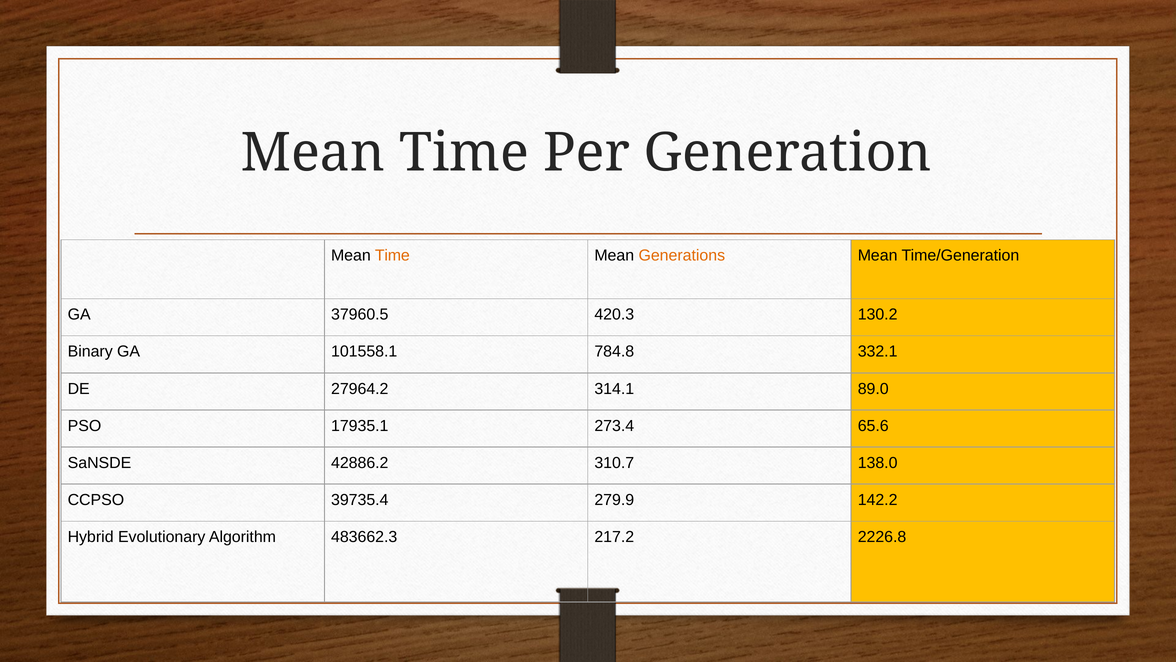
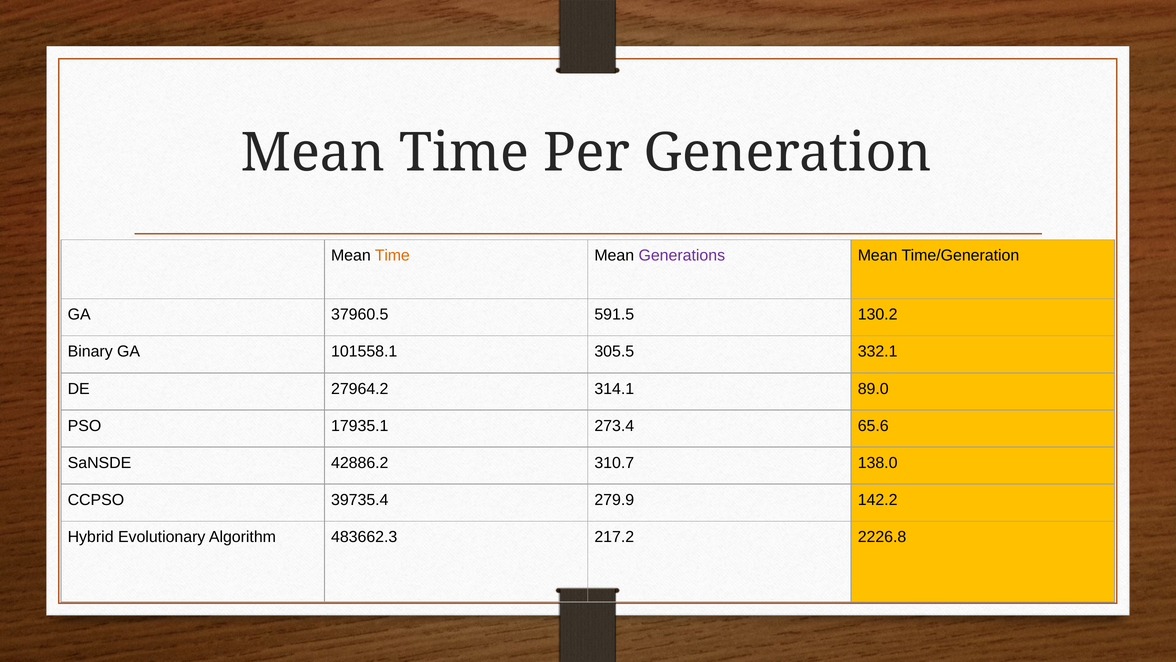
Generations colour: orange -> purple (682, 255)
420.3: 420.3 -> 591.5 (614, 314)
784.8: 784.8 -> 305.5 (614, 351)
